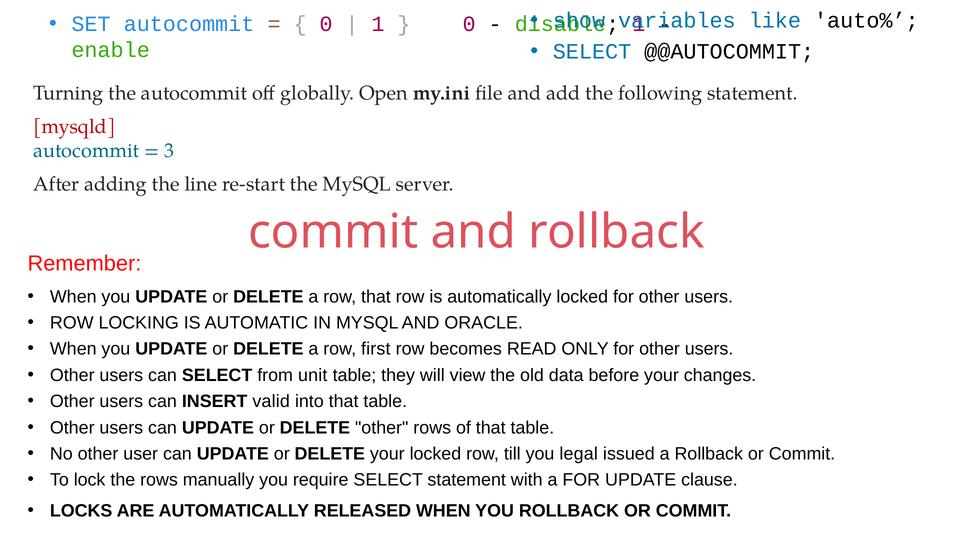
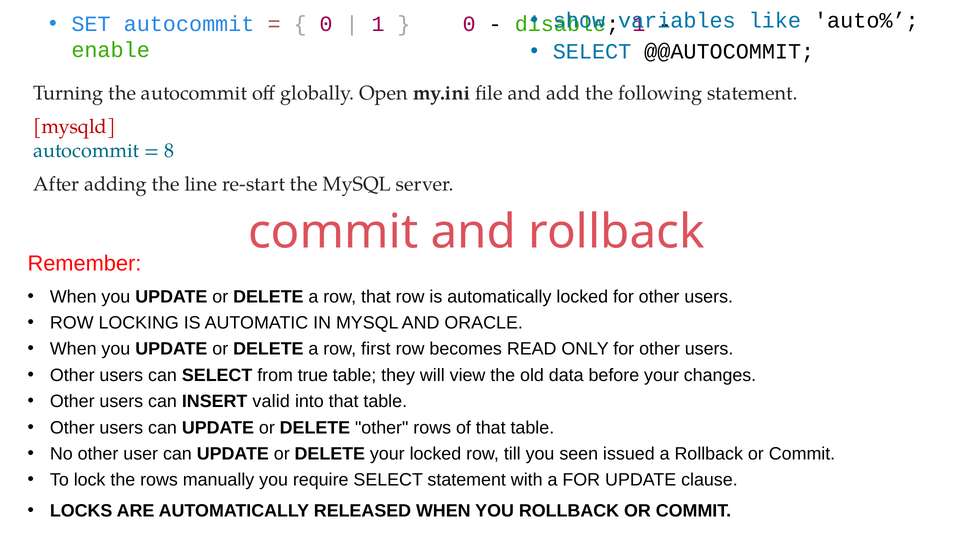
3: 3 -> 8 (169, 151)
unit: unit -> true (313, 375)
legal: legal -> seen (579, 454)
